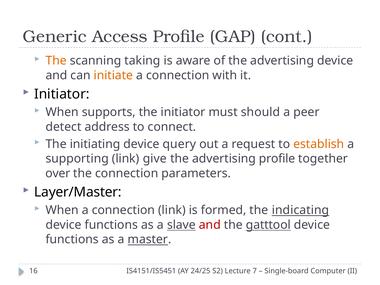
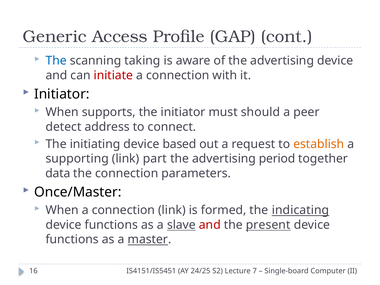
The colour: orange -> blue (56, 61)
initiate colour: orange -> red (113, 75)
query: query -> based (179, 144)
give: give -> part (155, 159)
advertising profile: profile -> period (277, 159)
over: over -> data (58, 173)
Layer/Master: Layer/Master -> Once/Master (78, 192)
gatttool: gatttool -> present (268, 225)
